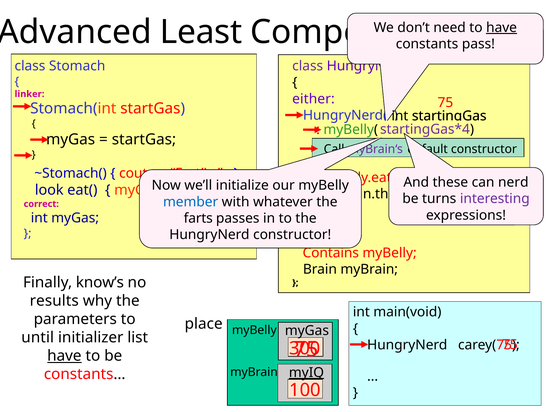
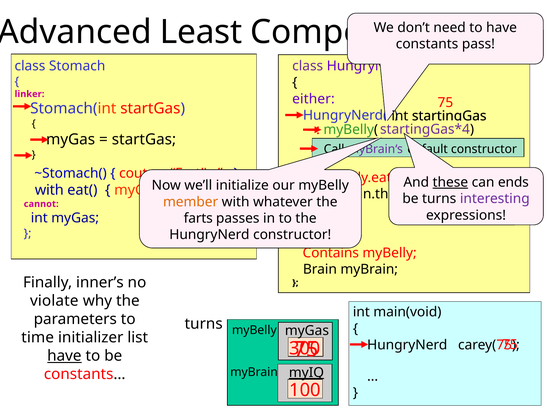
have underline: present -> none (502, 28)
these underline: none -> present (450, 182)
nerd: nerd -> ends (513, 182)
look: look -> with (49, 190)
member colour: blue -> orange (191, 202)
correct: correct -> cannot (41, 204)
know’s: know’s -> inner’s (100, 282)
results: results -> violate (54, 301)
place: place -> turns (204, 323)
until: until -> time (38, 337)
